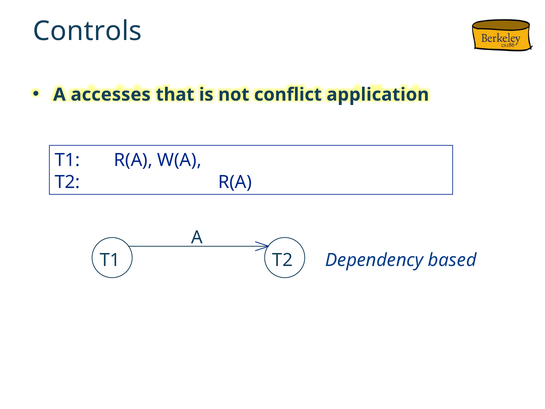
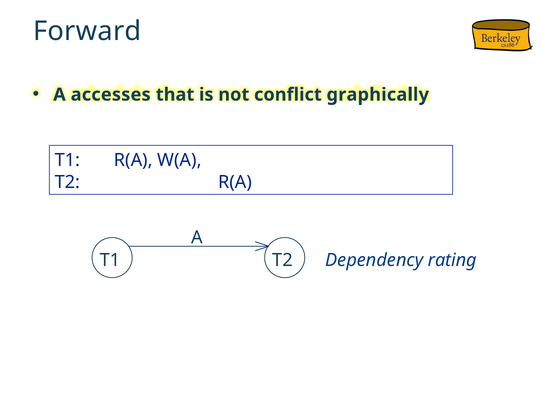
Controls: Controls -> Forward (87, 31)
application: application -> graphically (378, 95)
based: based -> rating (452, 260)
